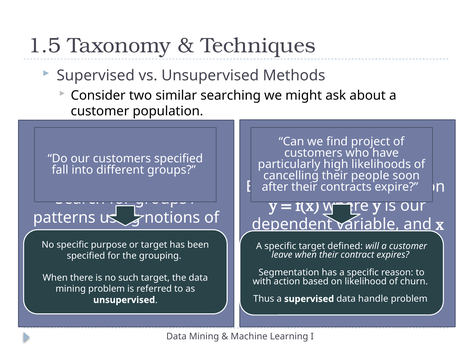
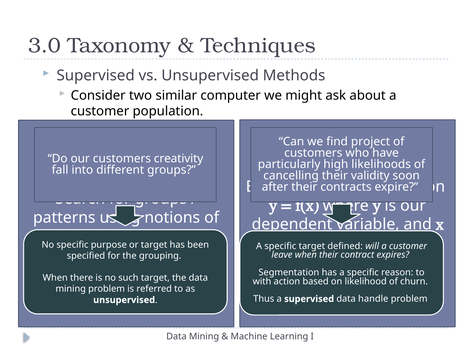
1.5: 1.5 -> 3.0 (45, 46)
searching: searching -> computer (231, 95)
customers specified: specified -> creativity (179, 158)
people: people -> validity (370, 175)
